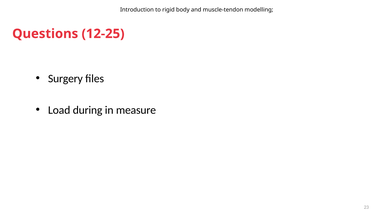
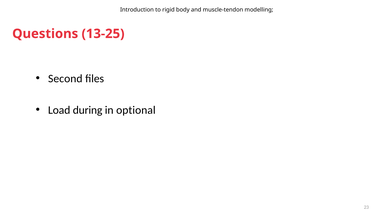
12-25: 12-25 -> 13-25 (103, 34)
Surgery: Surgery -> Second (65, 79)
measure: measure -> optional (136, 110)
